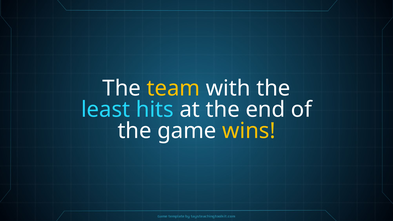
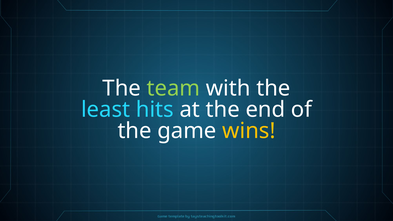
team colour: yellow -> light green (173, 88)
